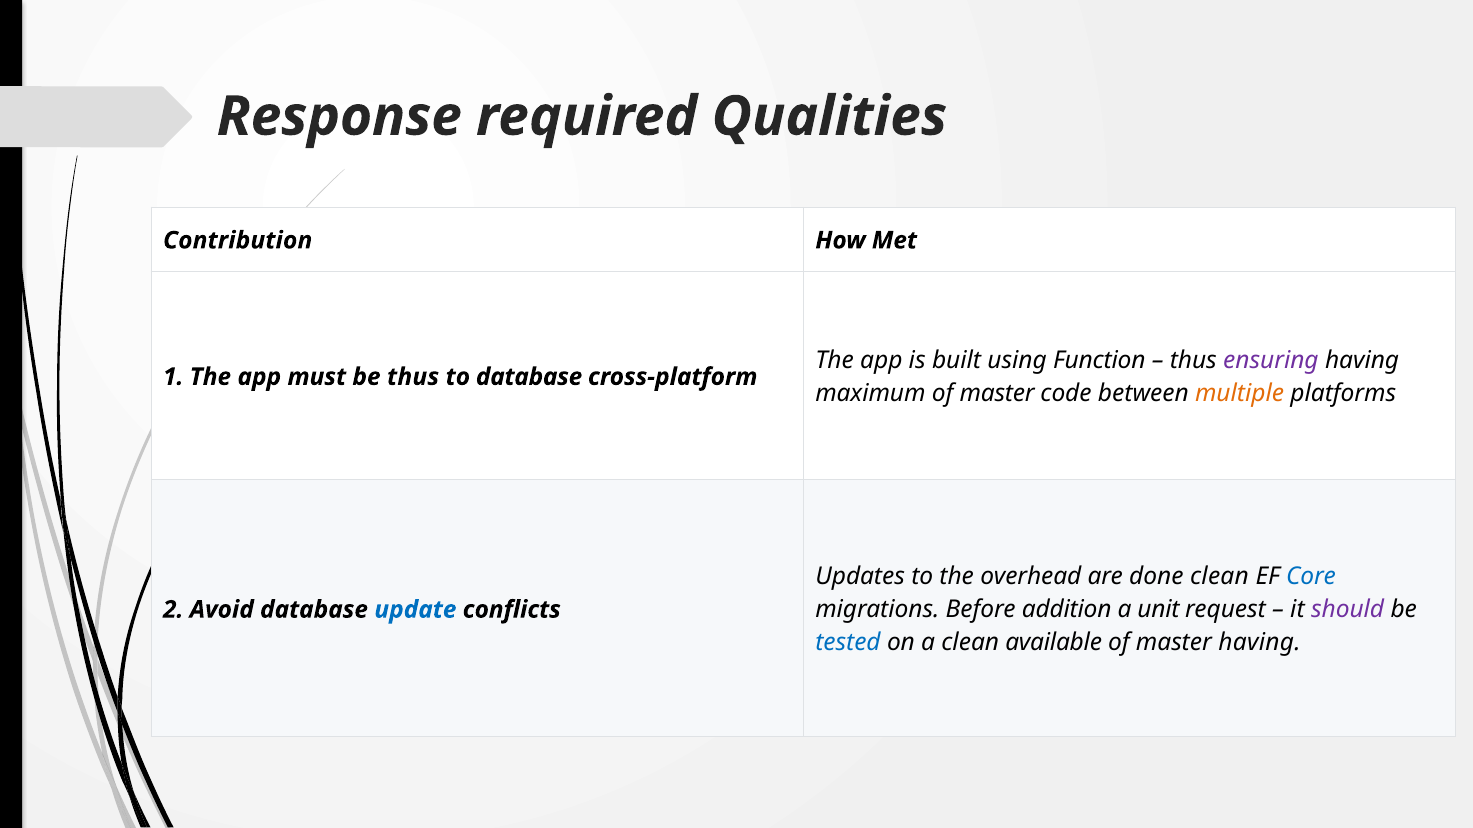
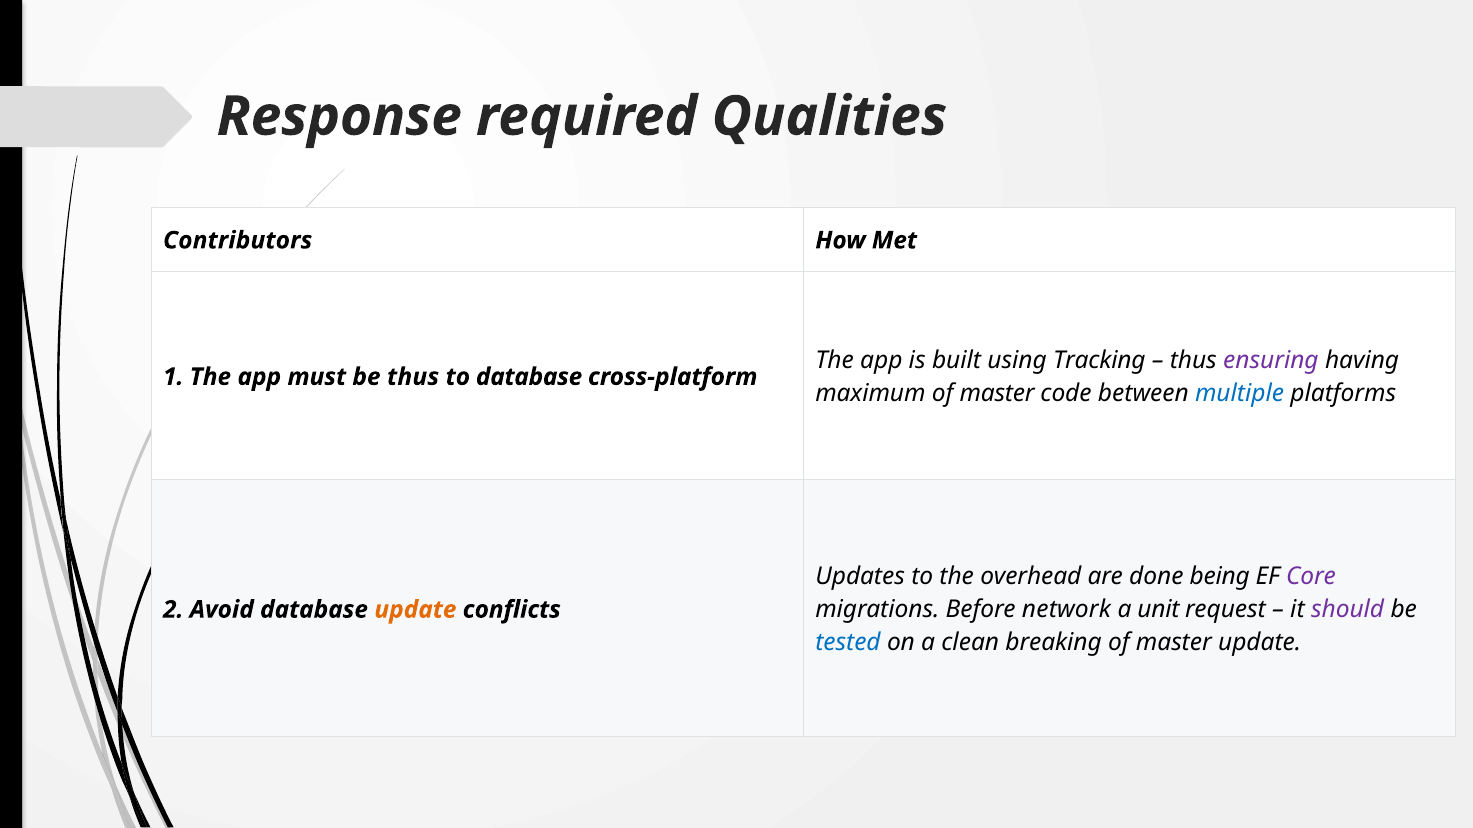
Contribution: Contribution -> Contributors (238, 241)
Function: Function -> Tracking (1099, 360)
multiple colour: orange -> blue (1240, 394)
done clean: clean -> being (1220, 577)
Core colour: blue -> purple (1311, 577)
addition: addition -> network (1067, 610)
update colour: blue -> orange (415, 610)
available: available -> breaking (1054, 643)
master having: having -> update (1260, 643)
